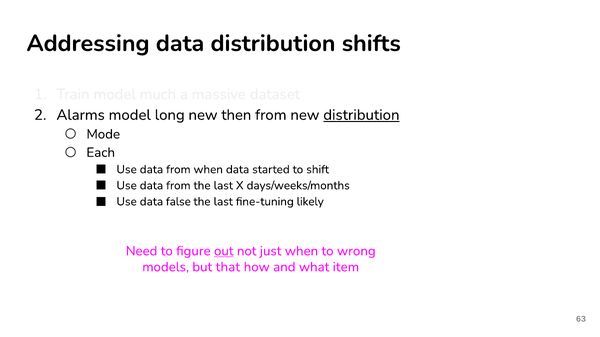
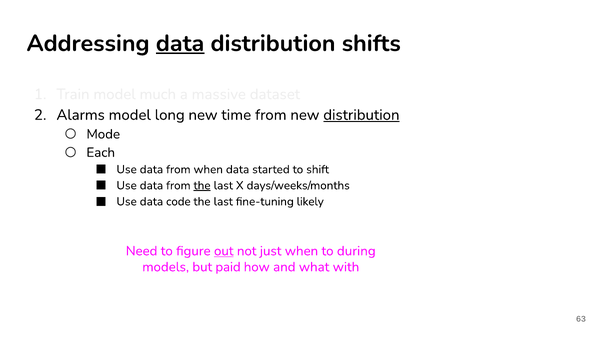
data underline: none -> present (180, 43)
then: then -> time (236, 115)
the underline: none -> present (202, 186)
false: false -> code (178, 202)
wrong: wrong -> during (356, 251)
that: that -> paid (228, 267)
item: item -> with (346, 267)
